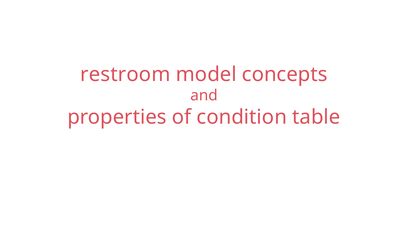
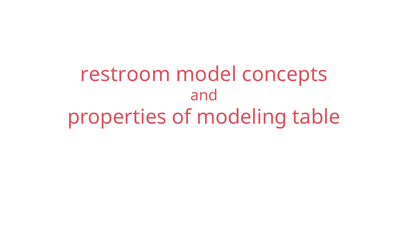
condition: condition -> modeling (242, 117)
